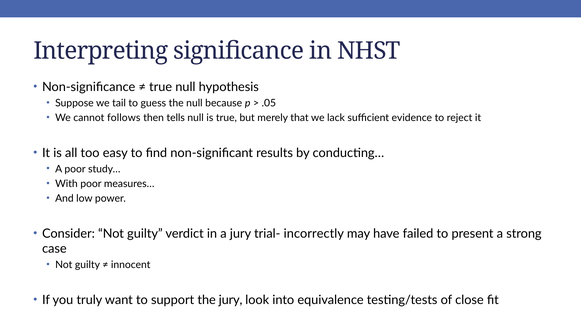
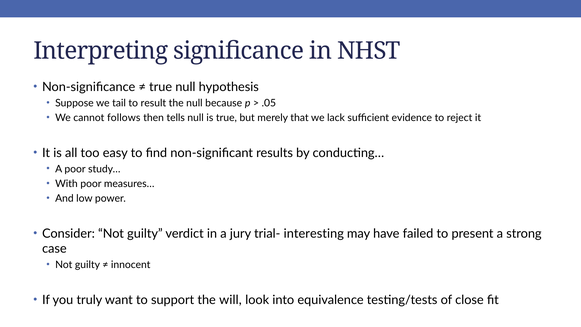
guess: guess -> result (153, 103)
incorrectly: incorrectly -> interesting (314, 233)
the jury: jury -> will (230, 300)
